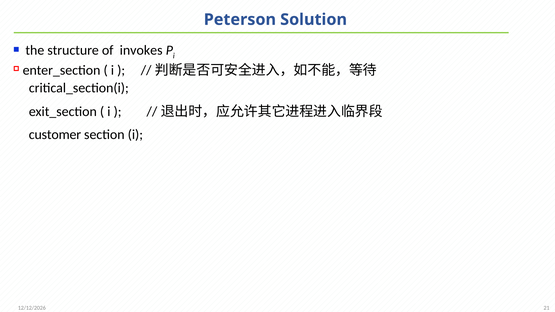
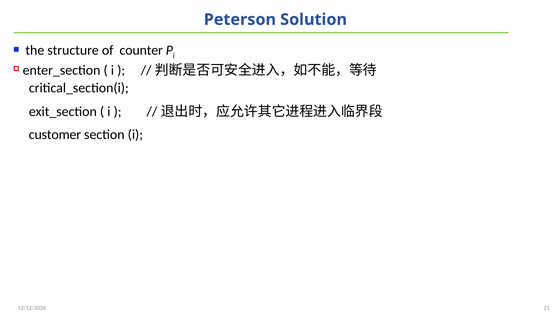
invokes: invokes -> counter (141, 50)
